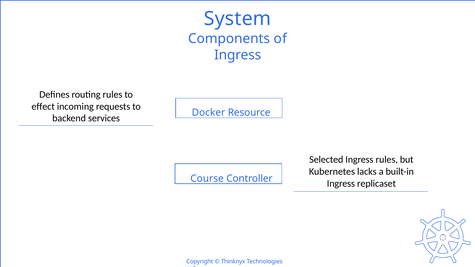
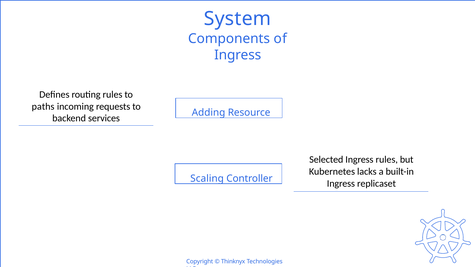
effect: effect -> paths (43, 107)
Docker: Docker -> Adding (209, 113)
Course: Course -> Scaling (207, 179)
